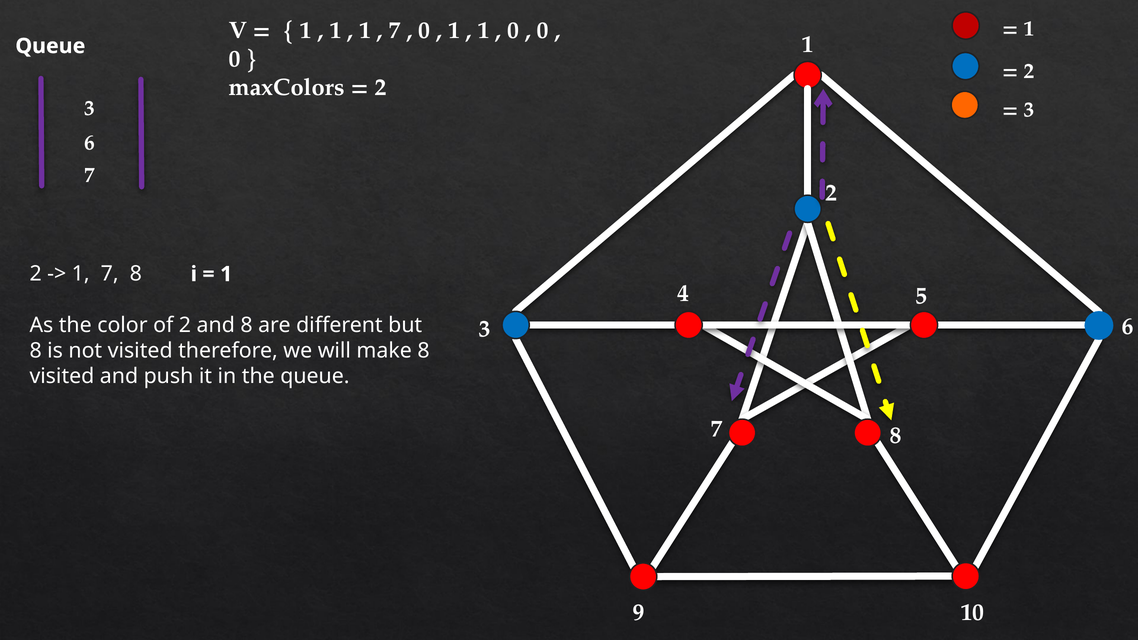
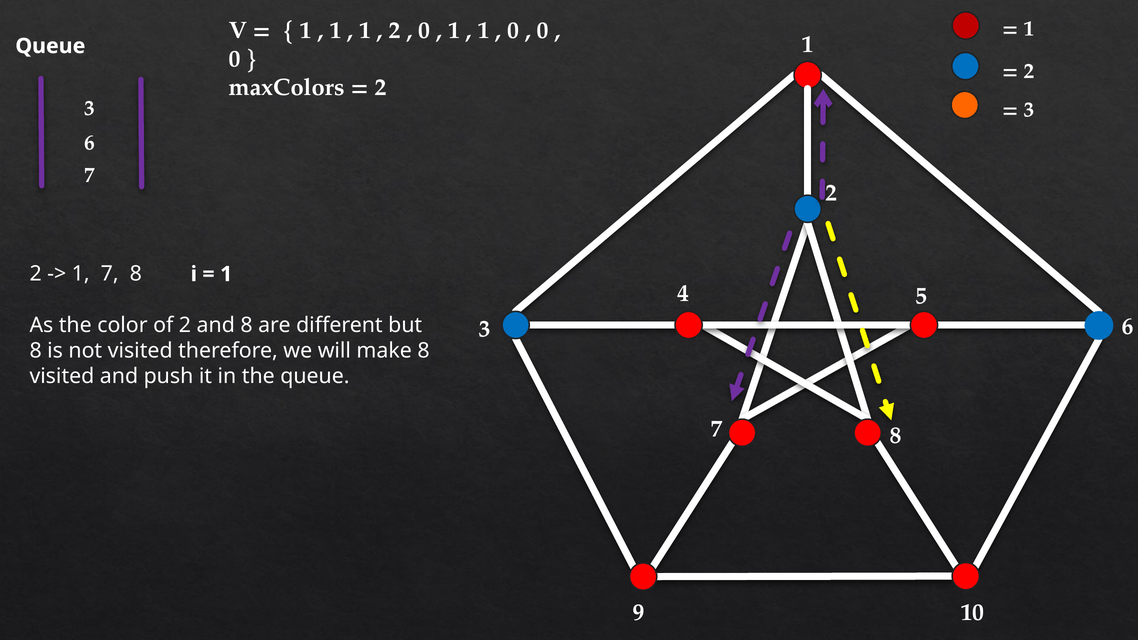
7: 7 -> 2 (395, 31)
